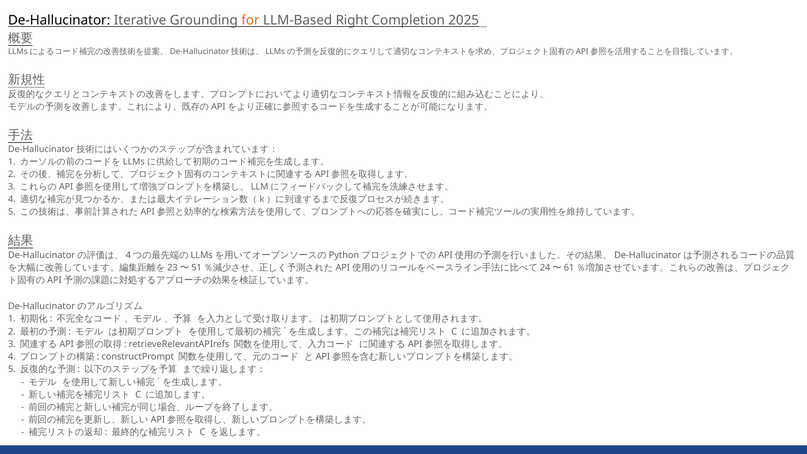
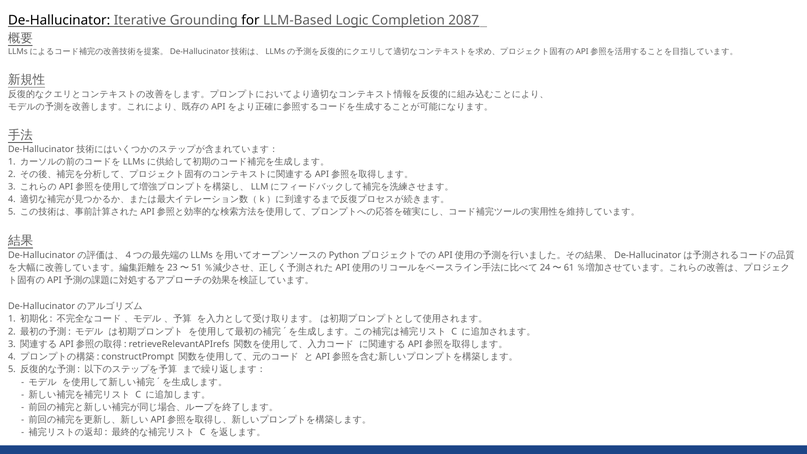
for colour: orange -> black (250, 20)
Right: Right -> Logic (352, 20)
2025: 2025 -> 2087 (464, 20)
